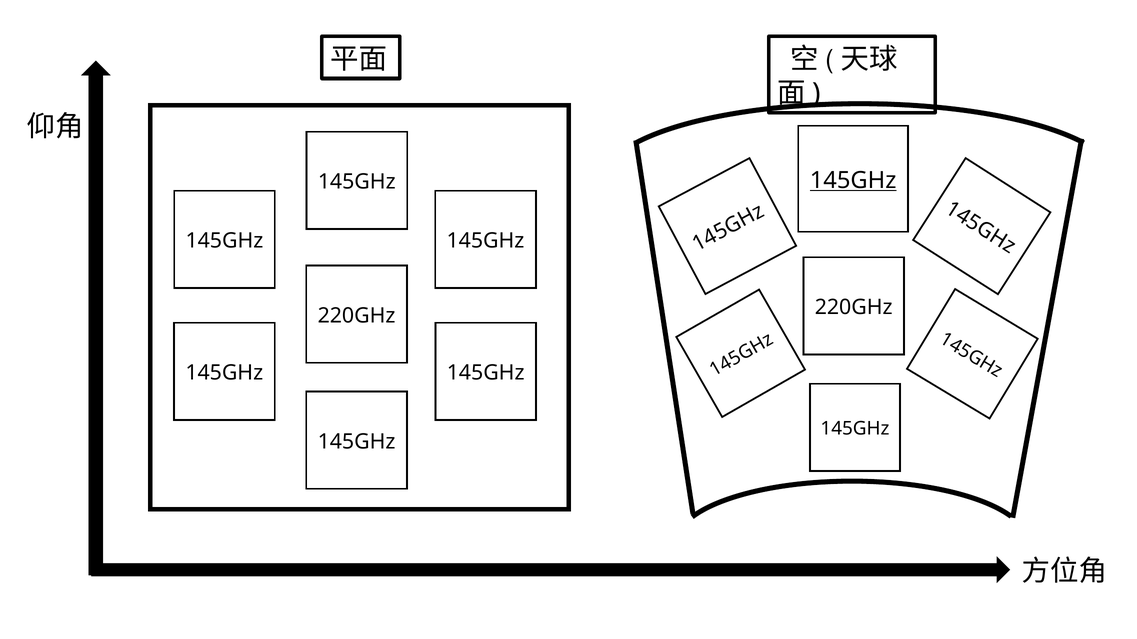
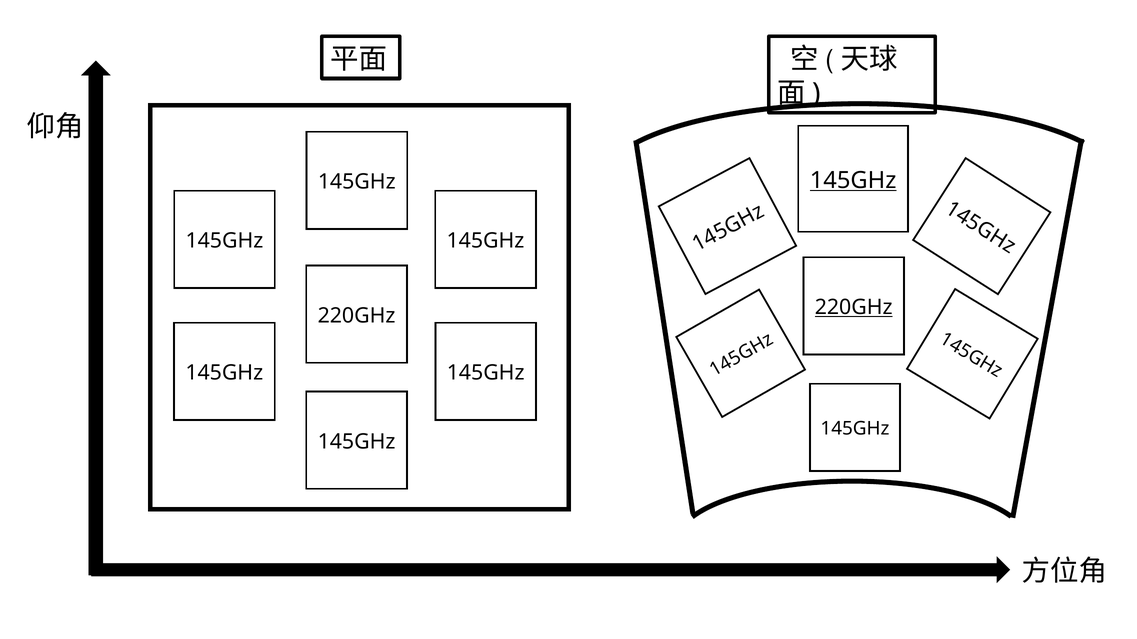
220GHz underline: none -> present (854, 308)
